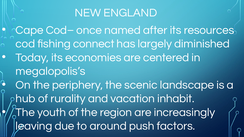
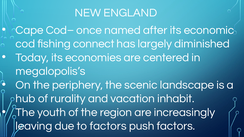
resources: resources -> economic (209, 30)
to around: around -> factors (108, 126)
